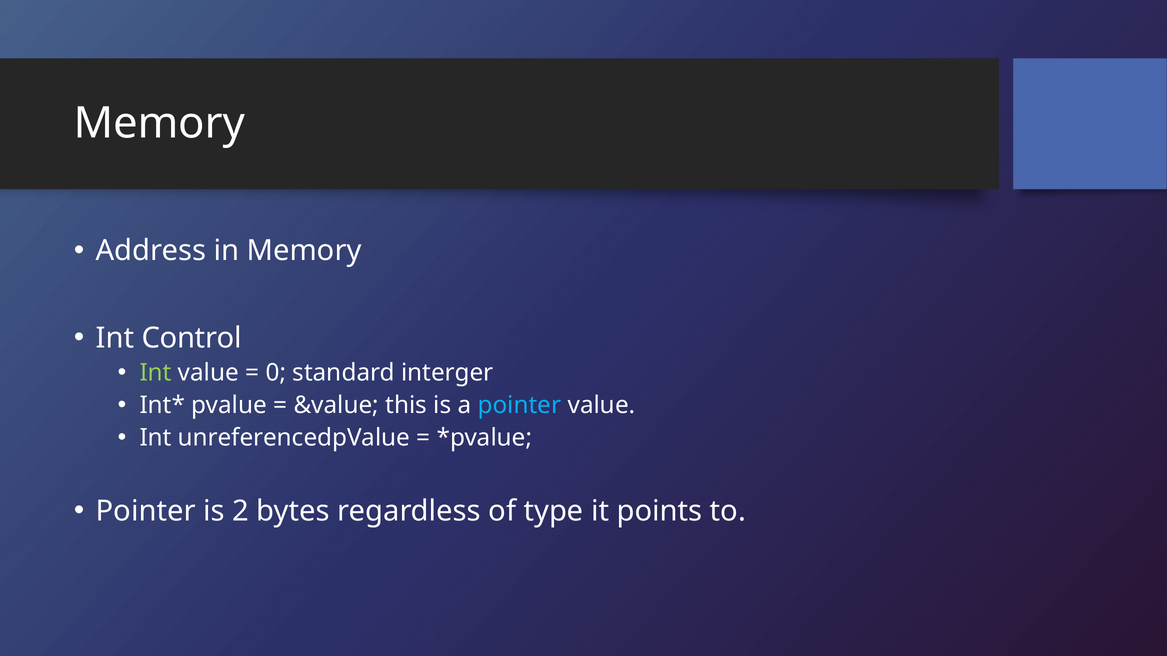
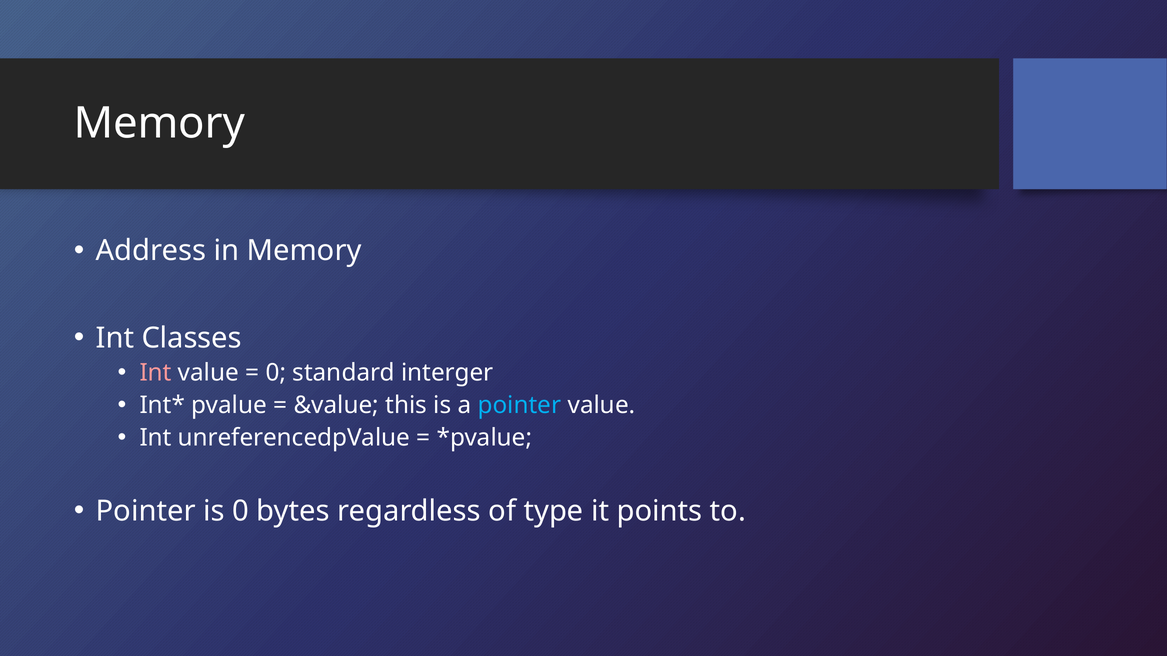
Control: Control -> Classes (192, 338)
Int colour: light green -> pink (156, 373)
is 2: 2 -> 0 (241, 511)
